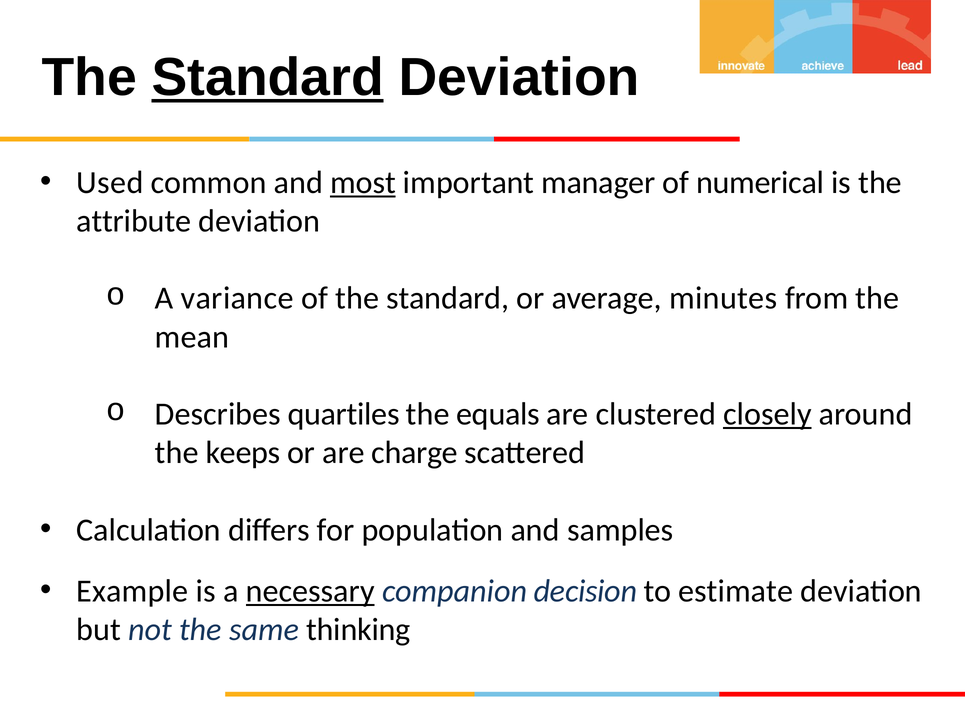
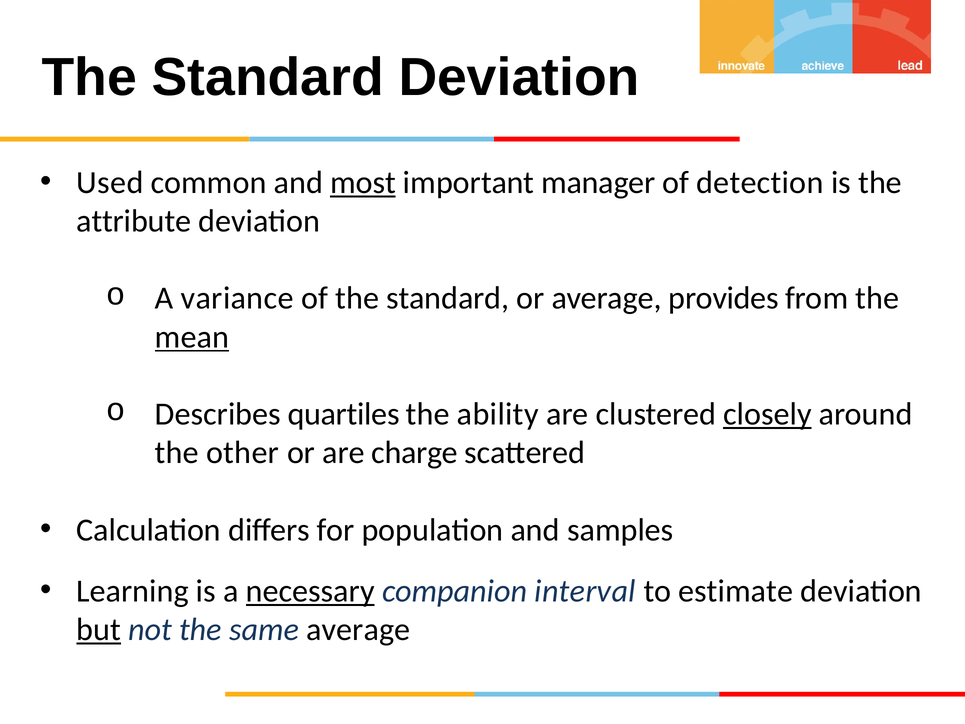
Standard underline: present -> none (268, 78)
numerical: numerical -> detection (760, 182)
minutes: minutes -> provides (724, 298)
mean underline: none -> present (192, 337)
equals: equals -> ability (498, 414)
keeps: keeps -> other (243, 453)
Example: Example -> Learning (133, 591)
decision: decision -> interval (585, 591)
but underline: none -> present (99, 630)
same thinking: thinking -> average (358, 630)
